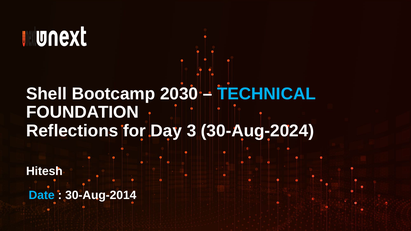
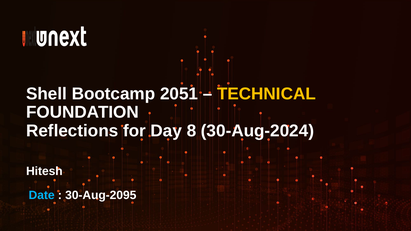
2030: 2030 -> 2051 (179, 94)
TECHNICAL colour: light blue -> yellow (266, 94)
3: 3 -> 8 (191, 131)
30-Aug-2014: 30-Aug-2014 -> 30-Aug-2095 (101, 195)
